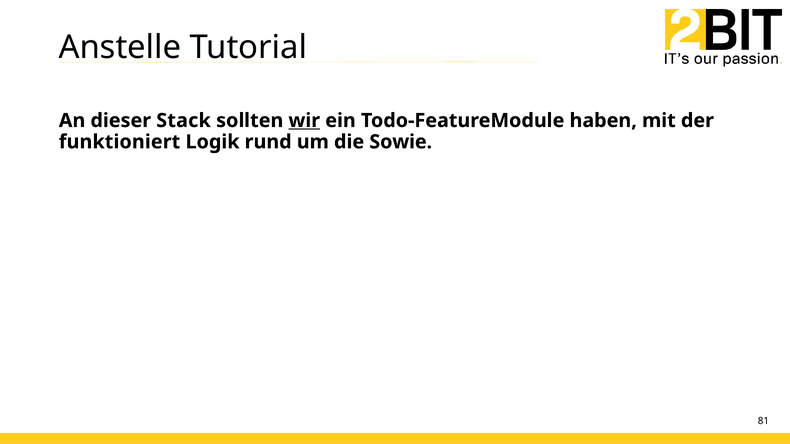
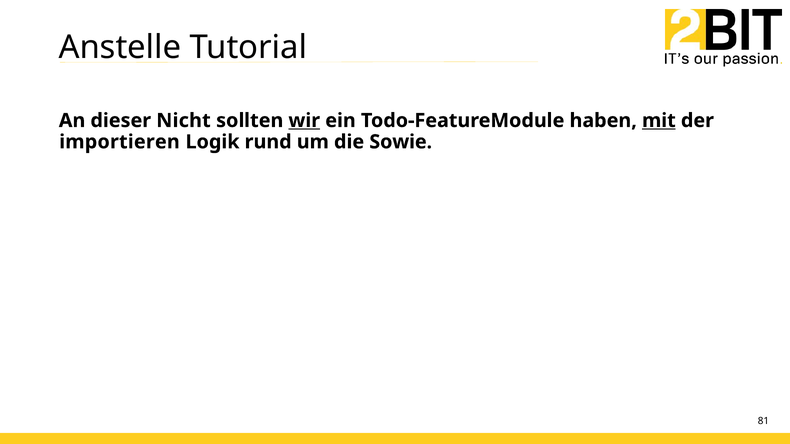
Stack: Stack -> Nicht (184, 121)
mit underline: none -> present (659, 121)
funktioniert: funktioniert -> importieren (119, 142)
